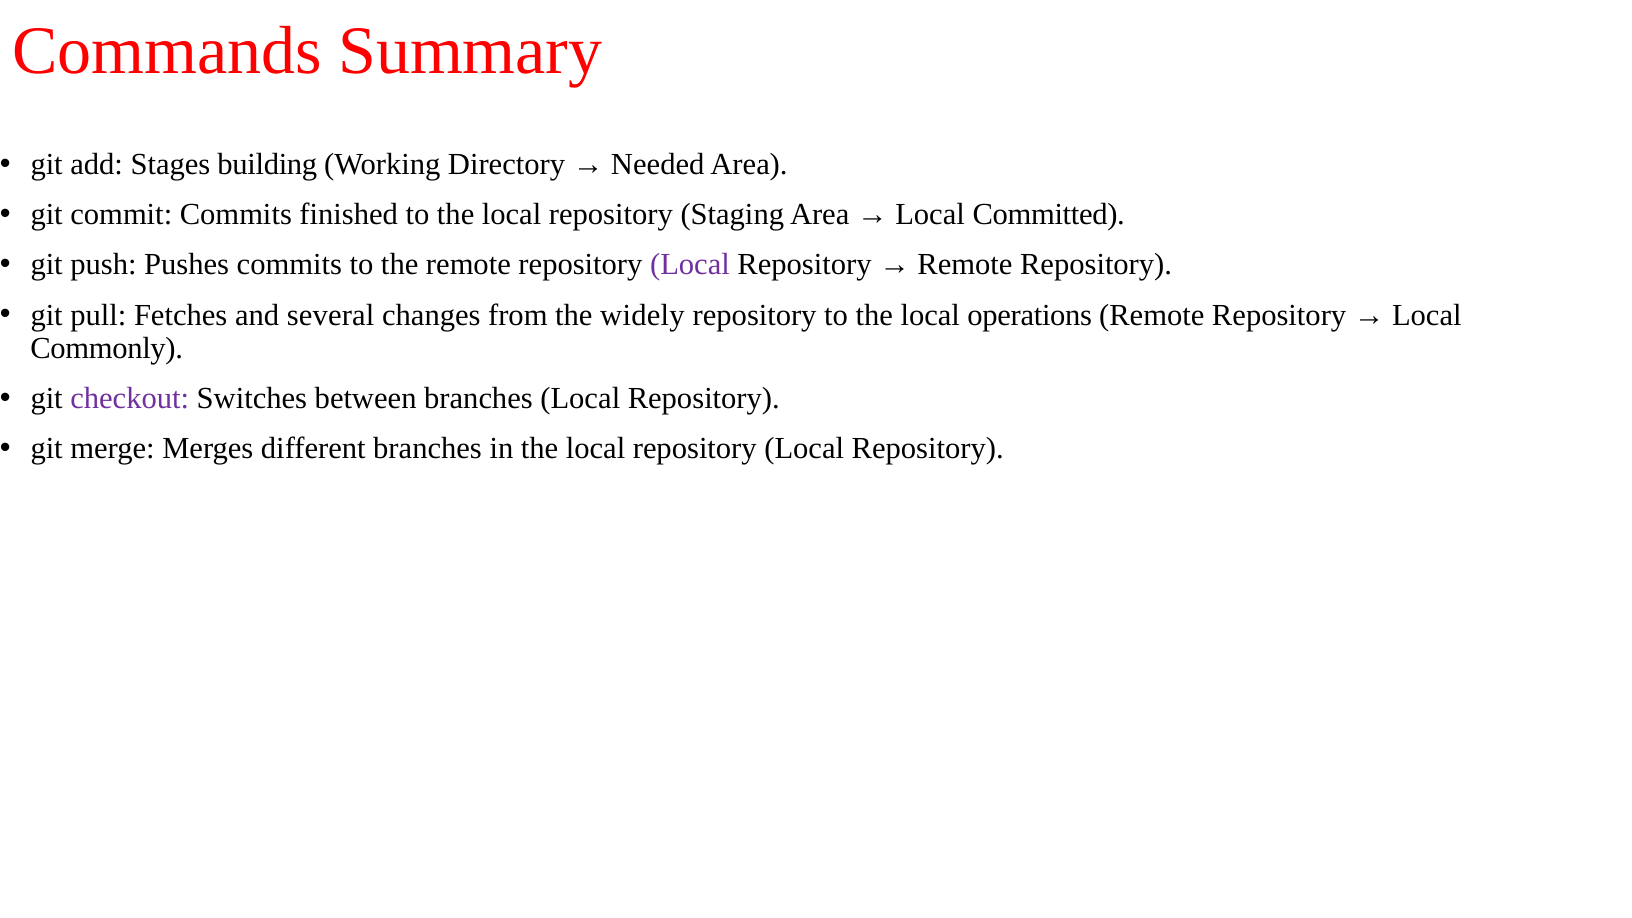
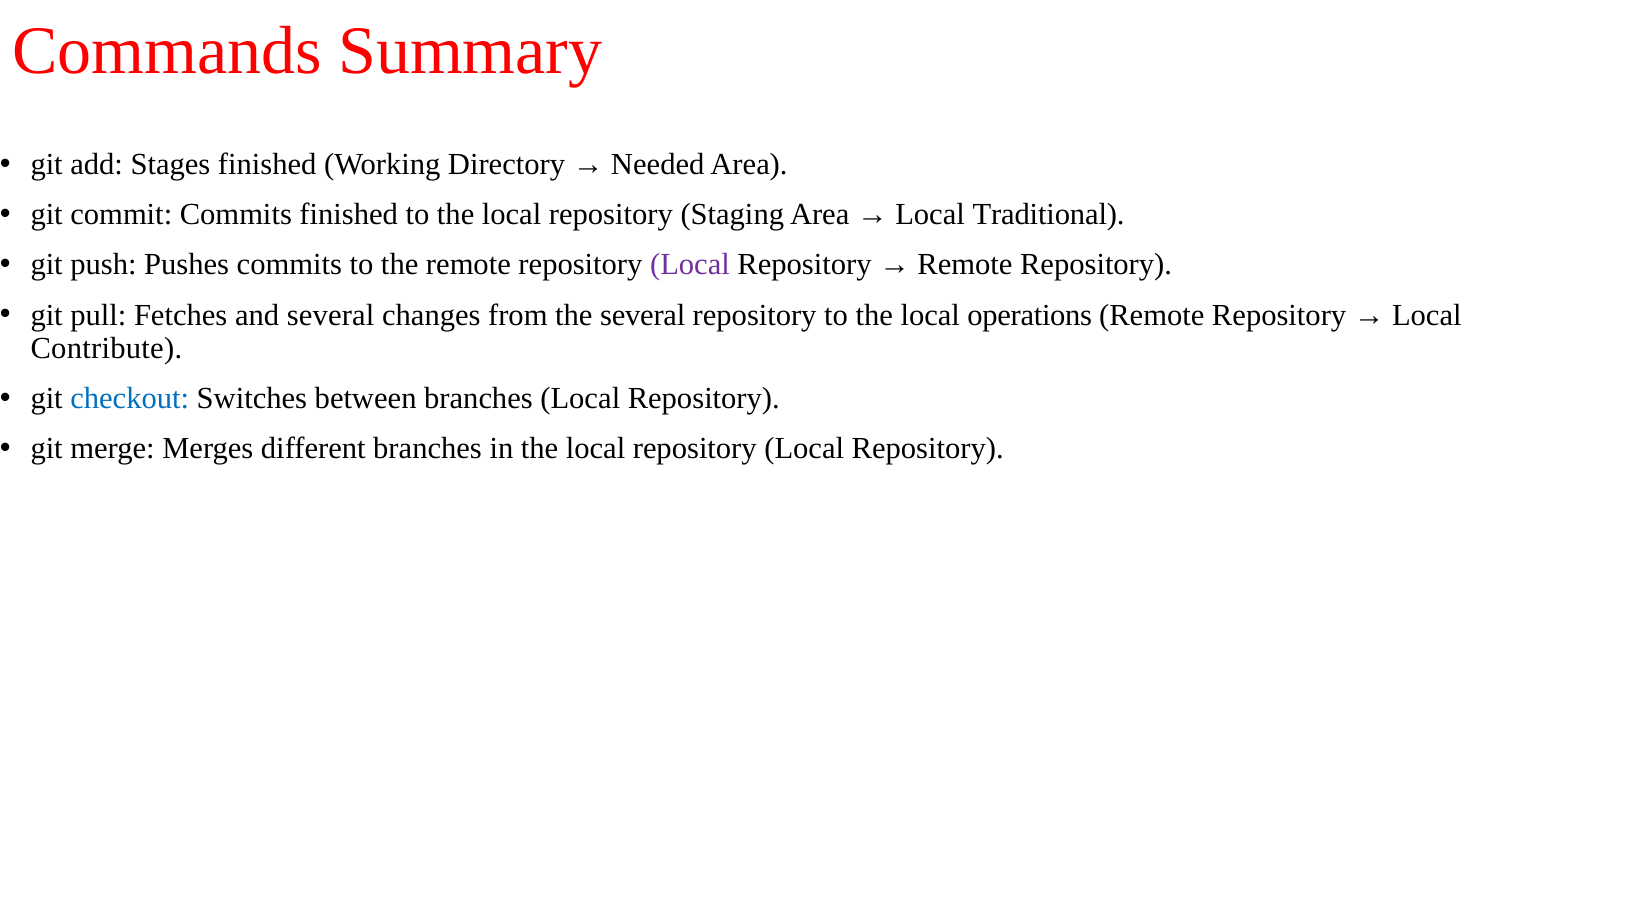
Stages building: building -> finished (267, 165)
Committed: Committed -> Traditional (1049, 215)
the widely: widely -> several (643, 315)
Commonly: Commonly -> Contribute (106, 348)
checkout colour: purple -> blue (130, 398)
